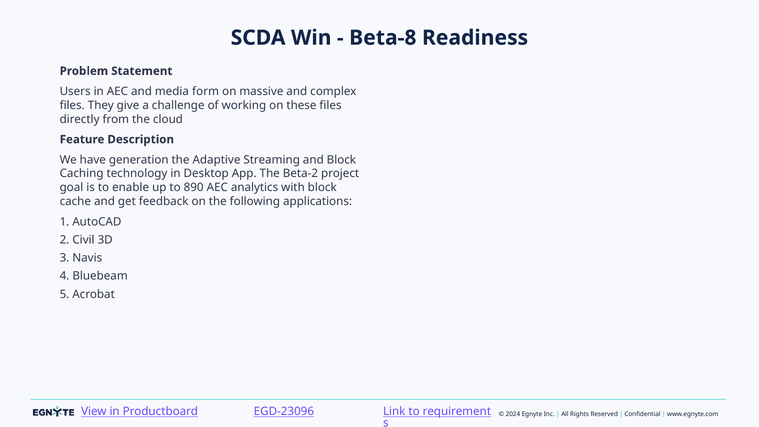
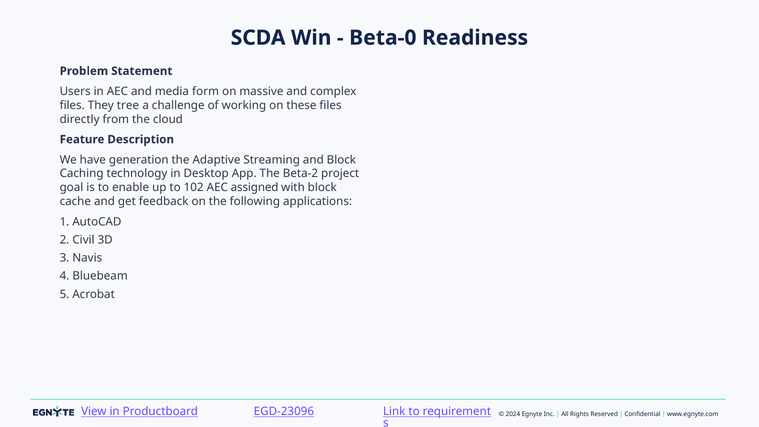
Beta-8: Beta-8 -> Beta-0 (383, 38)
give: give -> tree (128, 105)
890: 890 -> 102 (194, 188)
analytics: analytics -> assigned (255, 188)
